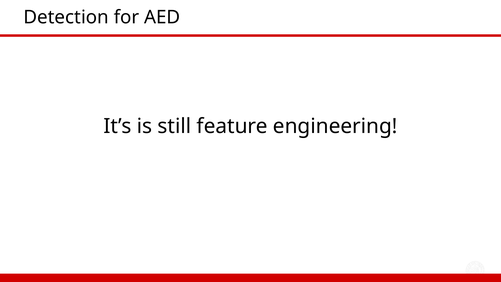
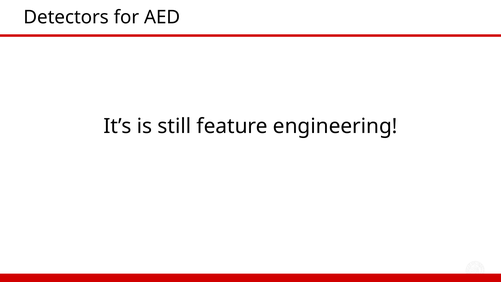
Detection: Detection -> Detectors (66, 17)
